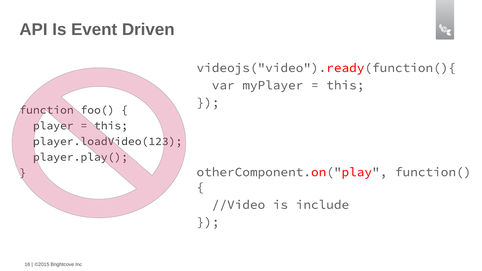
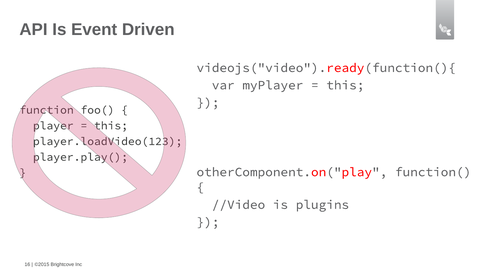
include: include -> plugins (322, 205)
